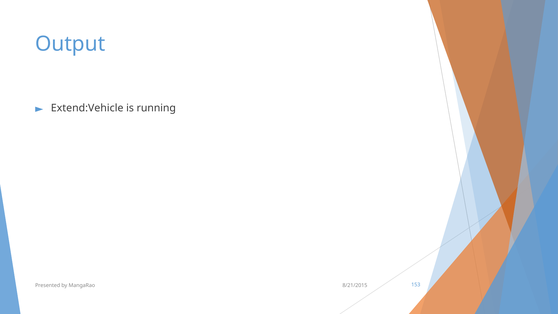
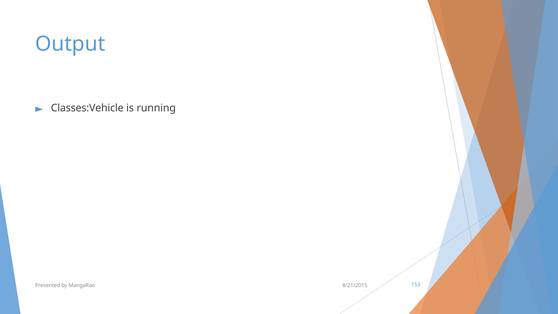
Extend:Vehicle: Extend:Vehicle -> Classes:Vehicle (87, 108)
